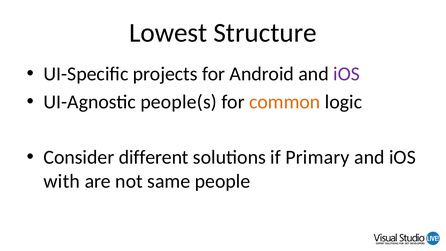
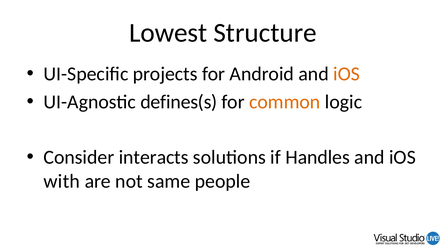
iOS colour: purple -> orange (347, 74)
people(s: people(s -> defines(s (179, 102)
different: different -> interacts (154, 157)
Primary: Primary -> Handles (318, 157)
